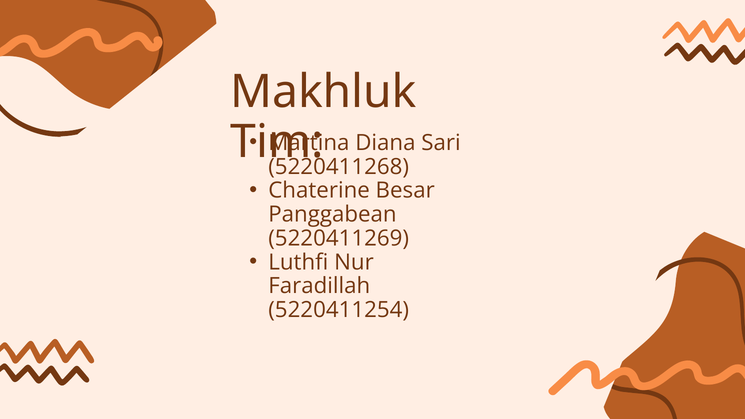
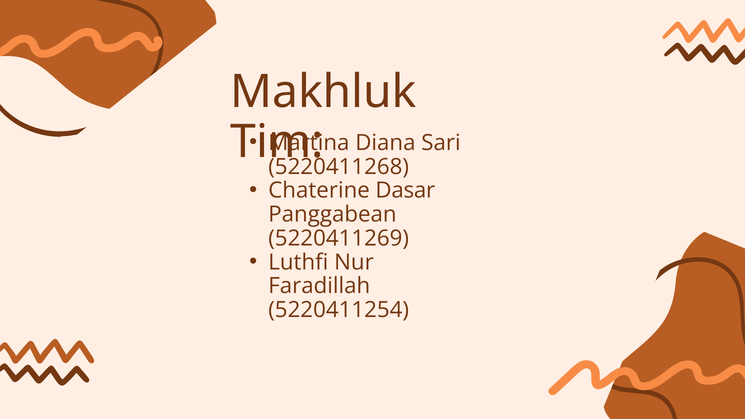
Besar: Besar -> Dasar (405, 191)
